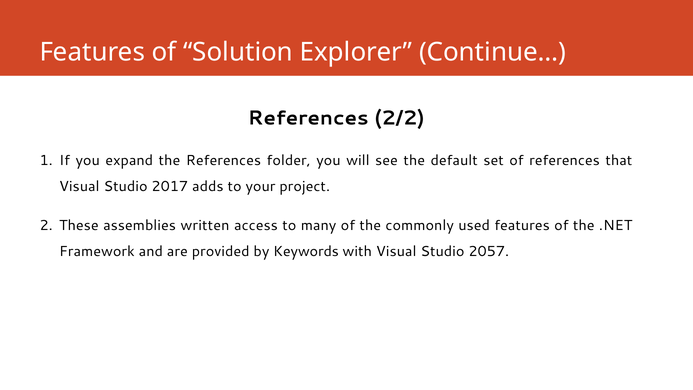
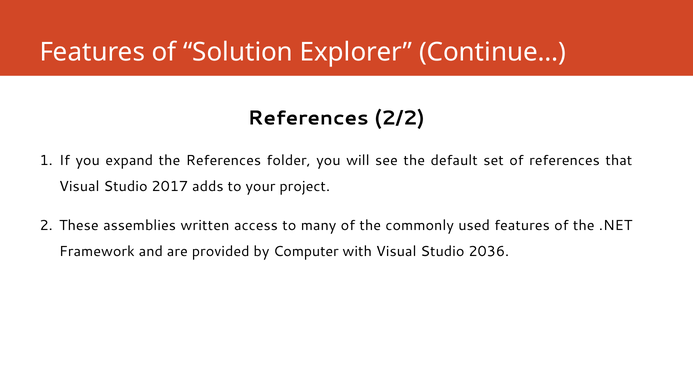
Keywords: Keywords -> Computer (306, 251)
2057: 2057 -> 2036 (489, 251)
